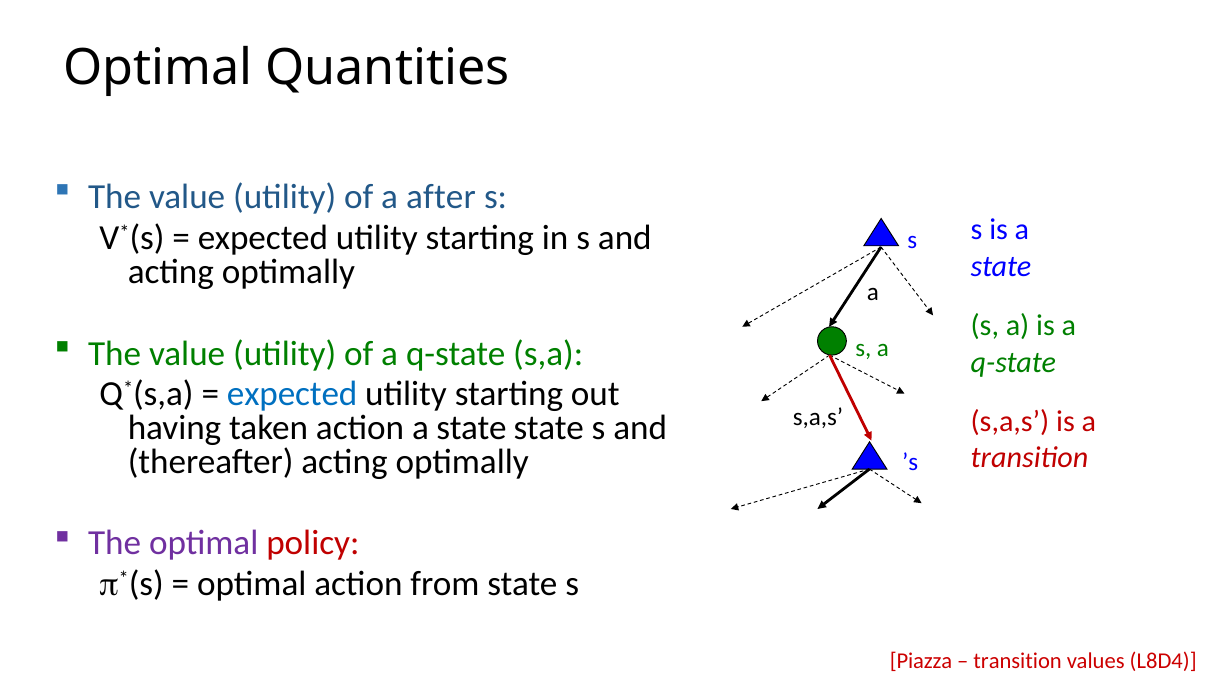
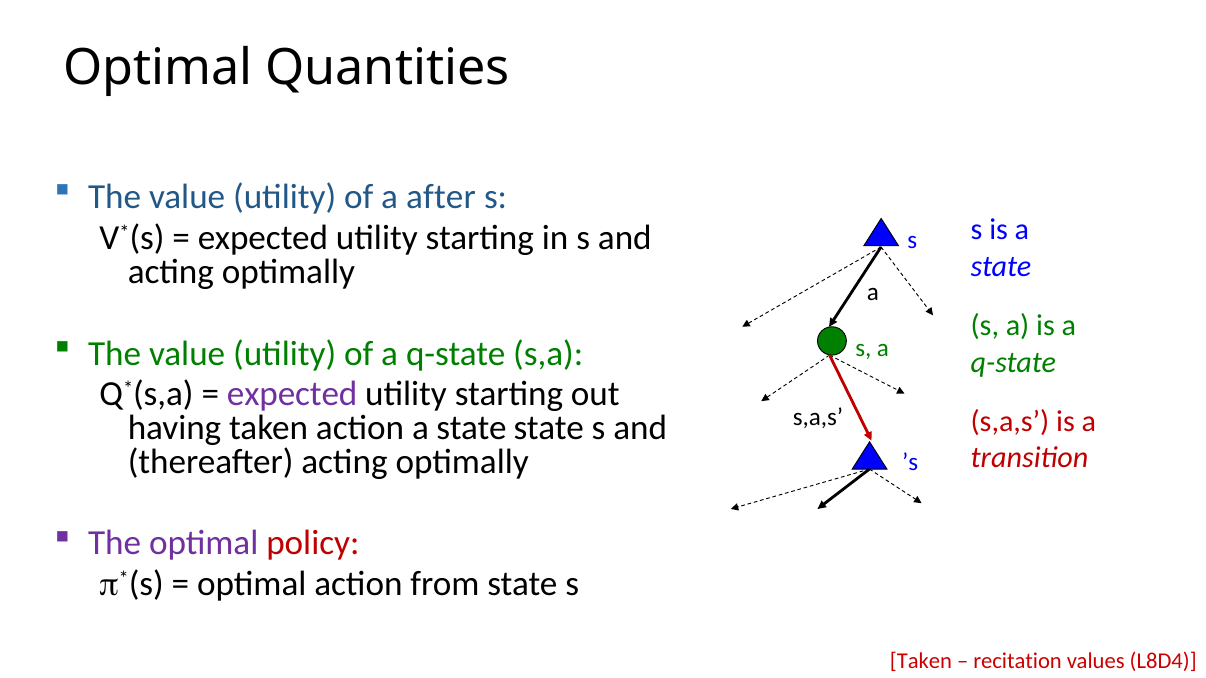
expected colour: blue -> purple (292, 394)
Piazza: Piazza -> Taken (921, 661)
transition: transition -> recitation (1018, 661)
